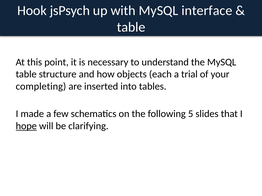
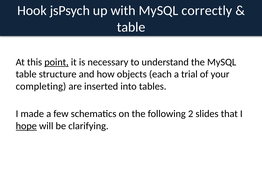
interface: interface -> correctly (207, 11)
point underline: none -> present (56, 62)
5: 5 -> 2 (191, 114)
